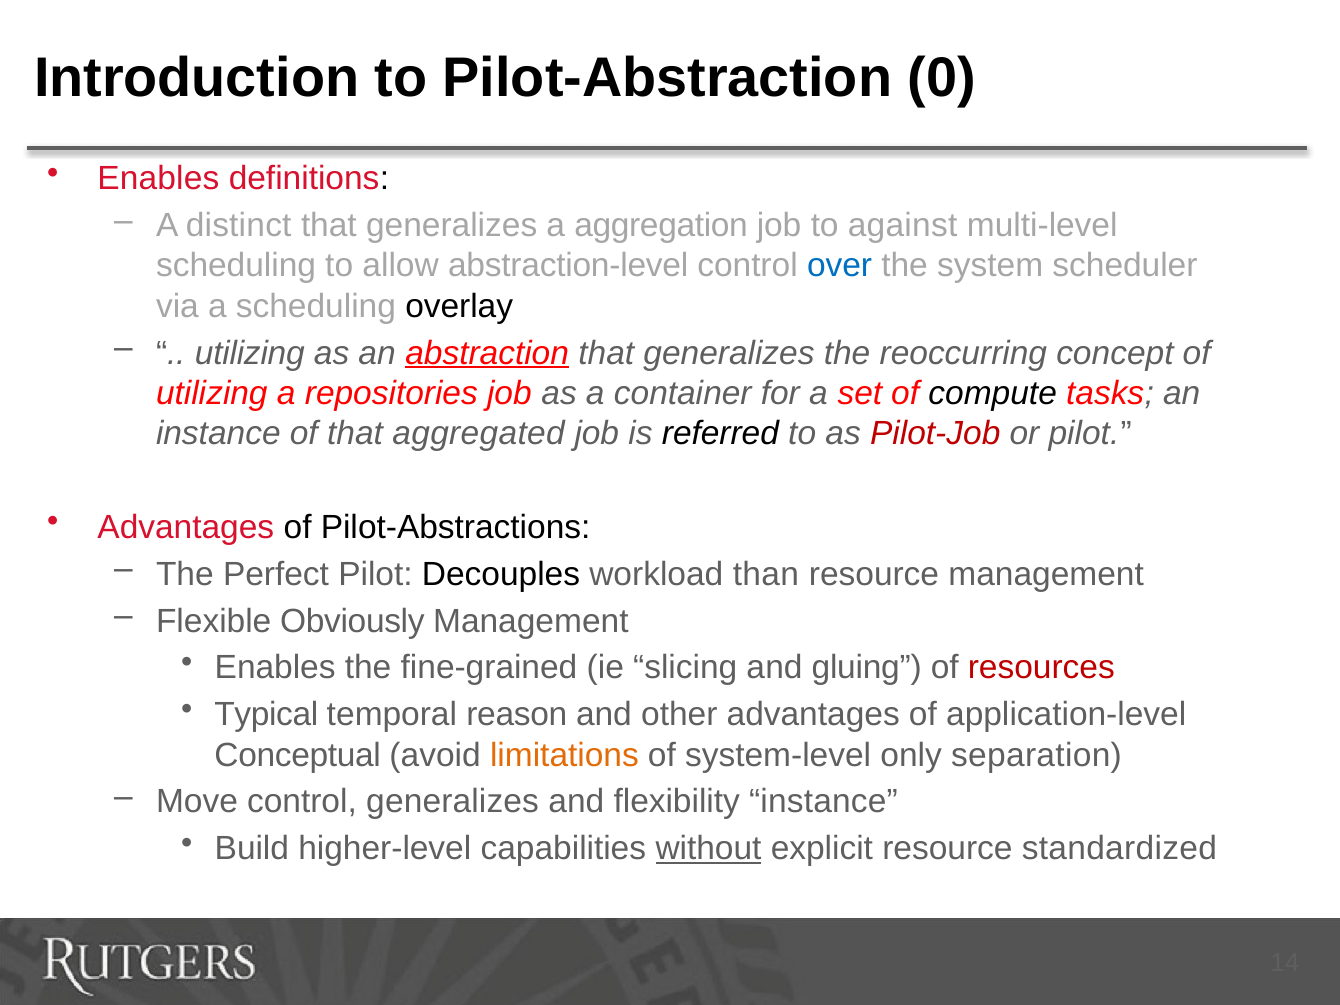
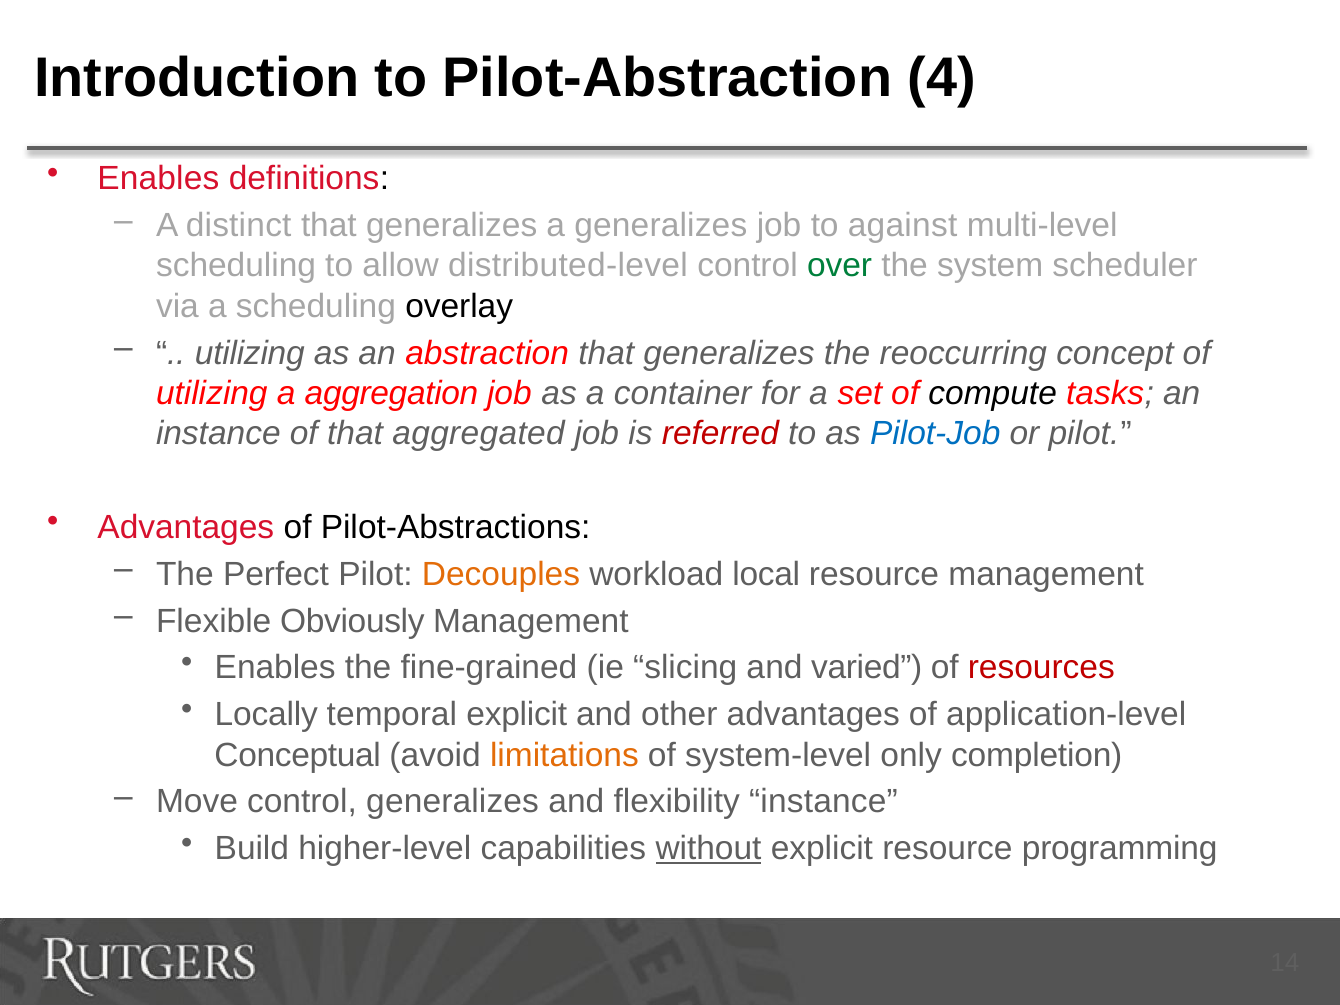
0: 0 -> 4 (942, 78)
a aggregation: aggregation -> generalizes (661, 226)
abstraction-level: abstraction-level -> distributed-level (568, 266)
over colour: blue -> green (840, 266)
abstraction underline: present -> none (487, 353)
repositories: repositories -> aggregation (392, 393)
referred colour: black -> red (720, 433)
Pilot-Job colour: red -> blue (935, 433)
Decouples colour: black -> orange (501, 574)
than: than -> local (766, 574)
gluing: gluing -> varied (867, 668)
Typical: Typical -> Locally (266, 715)
temporal reason: reason -> explicit (517, 715)
separation: separation -> completion (1037, 755)
standardized: standardized -> programming (1120, 849)
